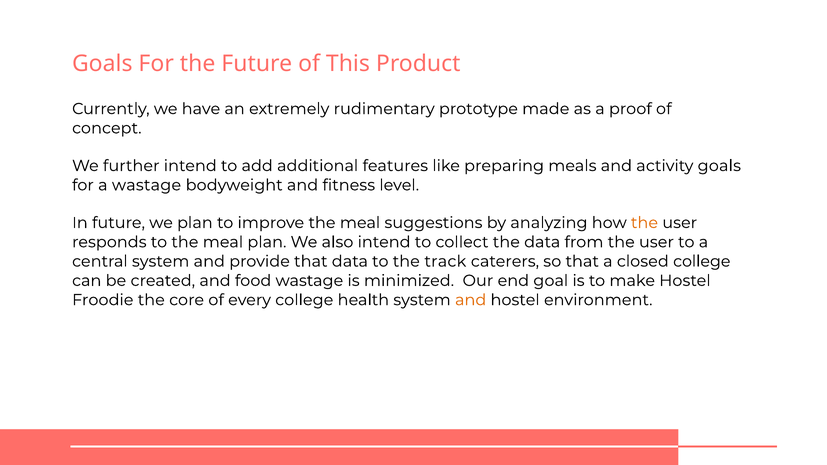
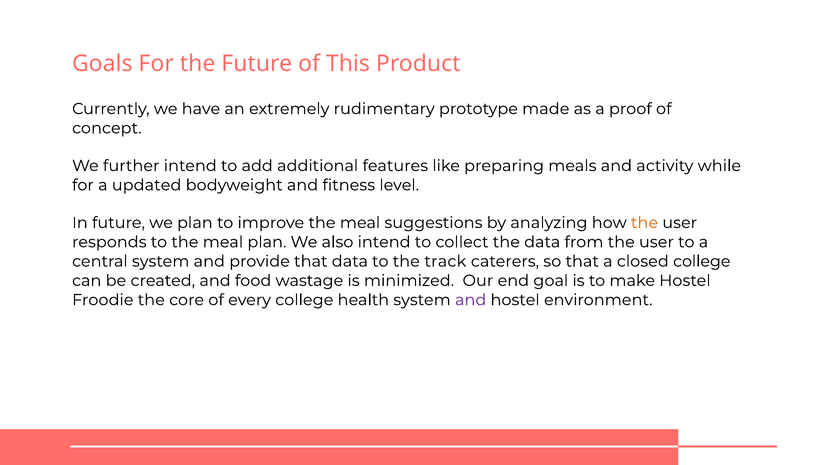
activity goals: goals -> while (719, 166)
a wastage: wastage -> updated (147, 185)
and colour: orange -> purple (471, 300)
